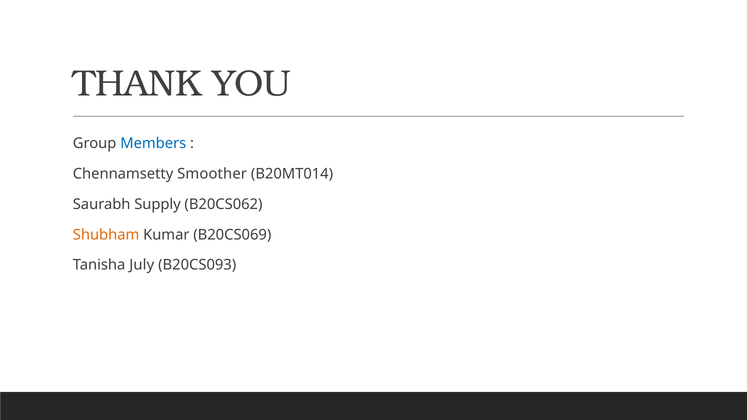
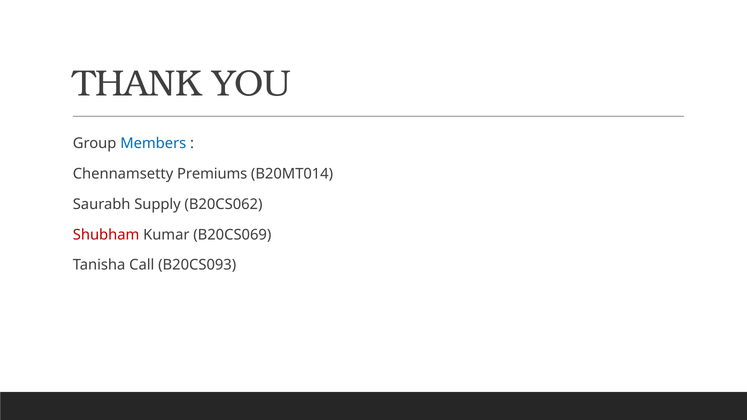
Smoother: Smoother -> Premiums (212, 174)
Shubham colour: orange -> red (106, 235)
July: July -> Call (142, 265)
